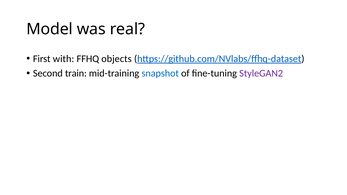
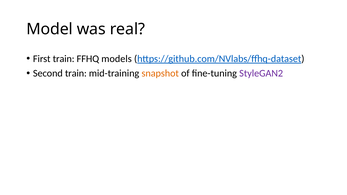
First with: with -> train (64, 59)
objects: objects -> models (117, 59)
snapshot colour: blue -> orange (160, 73)
